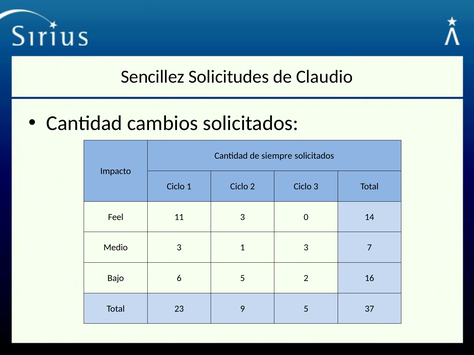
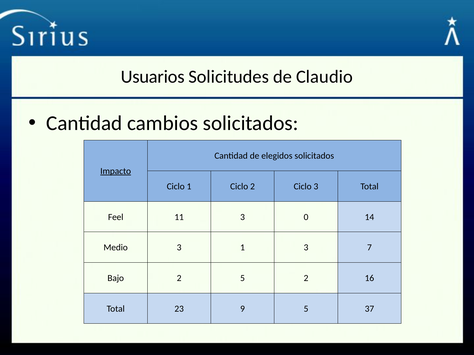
Sencillez: Sencillez -> Usuarios (153, 77)
siempre: siempre -> elegidos (277, 156)
Impacto underline: none -> present (116, 171)
Bajo 6: 6 -> 2 (179, 279)
